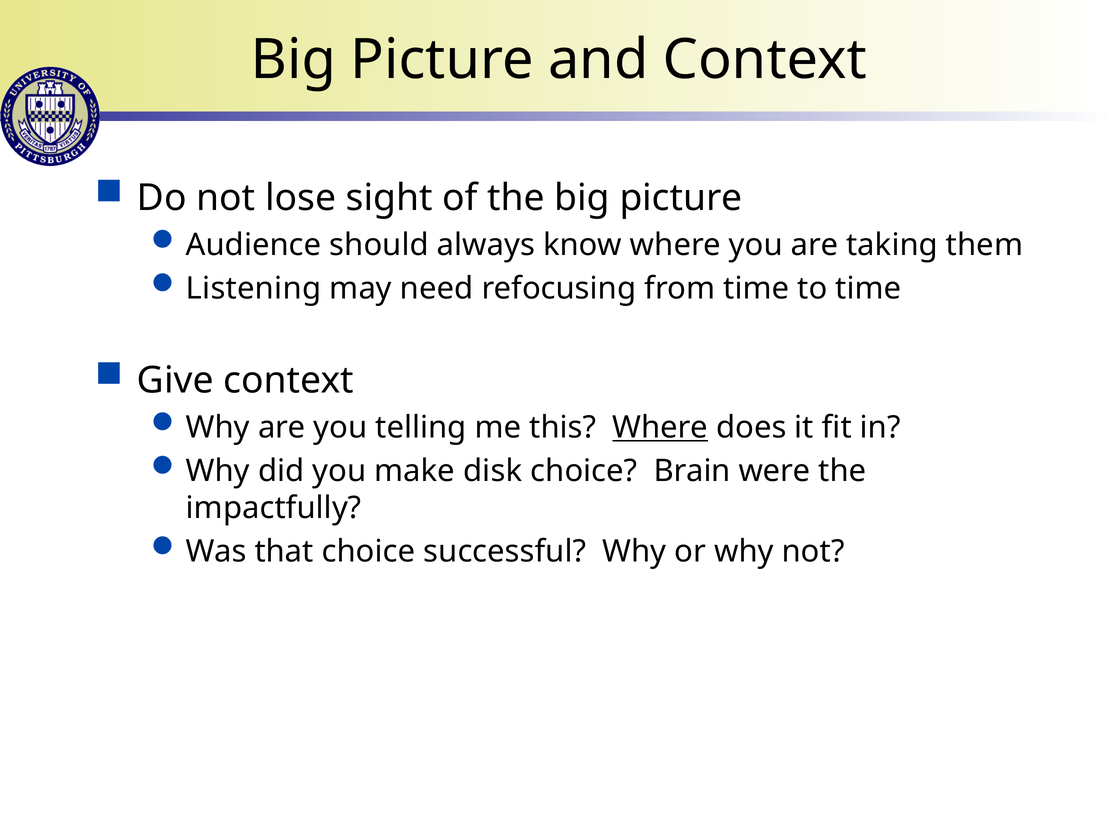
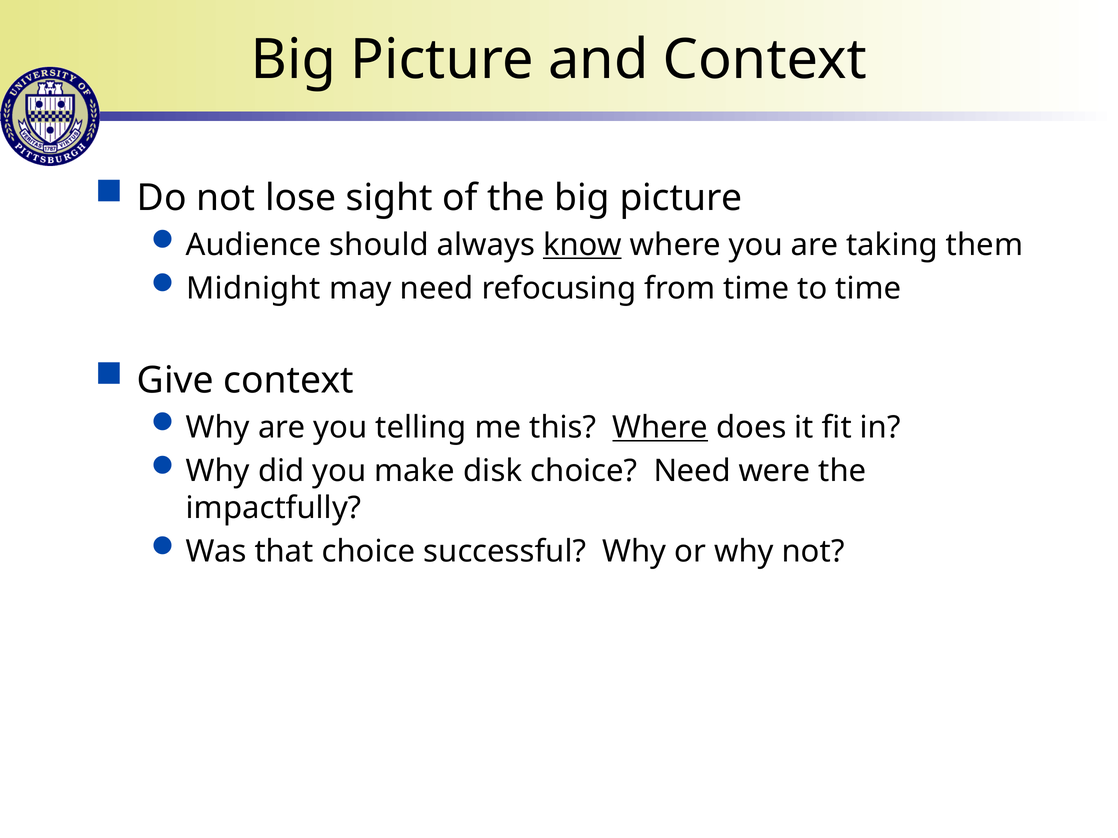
know underline: none -> present (582, 245)
Listening: Listening -> Midnight (253, 289)
choice Brain: Brain -> Need (692, 471)
